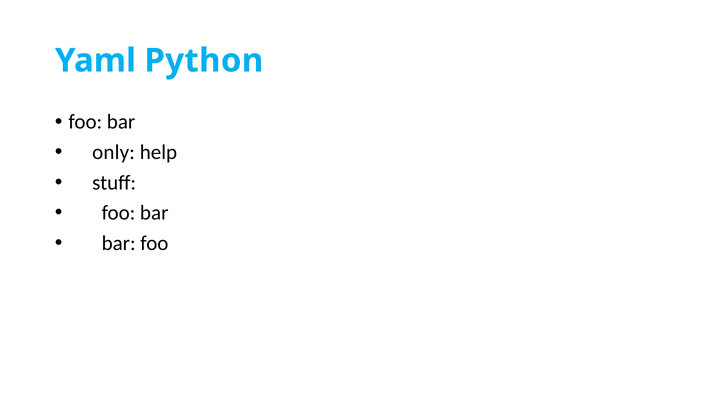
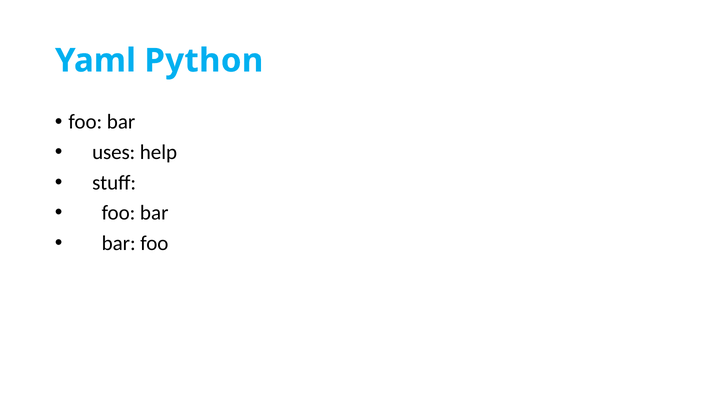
only: only -> uses (114, 152)
